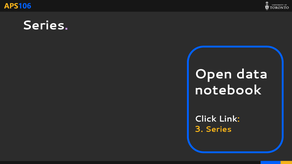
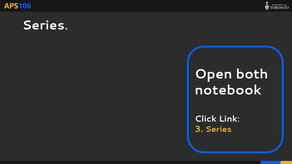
data: data -> both (252, 74)
